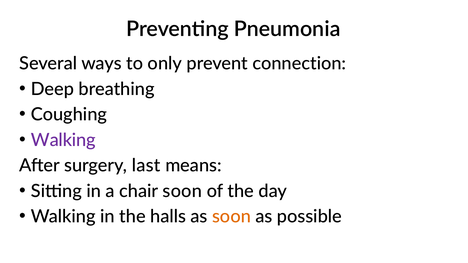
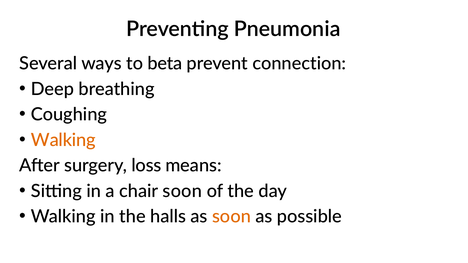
only: only -> beta (165, 64)
Walking colour: purple -> orange (63, 140)
last: last -> loss (146, 166)
